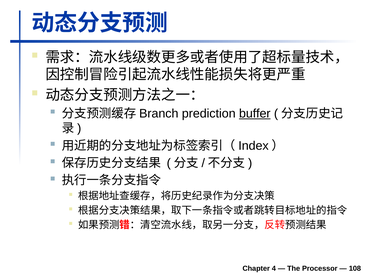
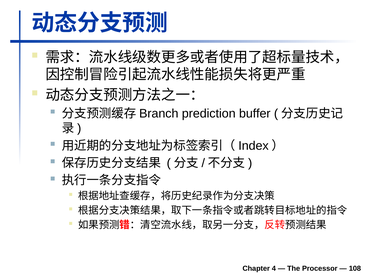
buffer underline: present -> none (255, 113)
